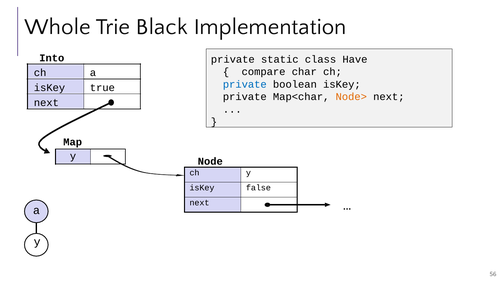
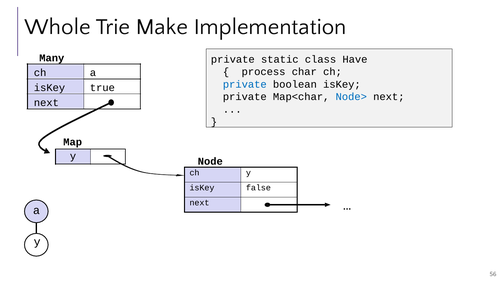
Black: Black -> Make (162, 27)
Into: Into -> Many (52, 58)
compare: compare -> process (264, 72)
Node> colour: orange -> blue (351, 97)
